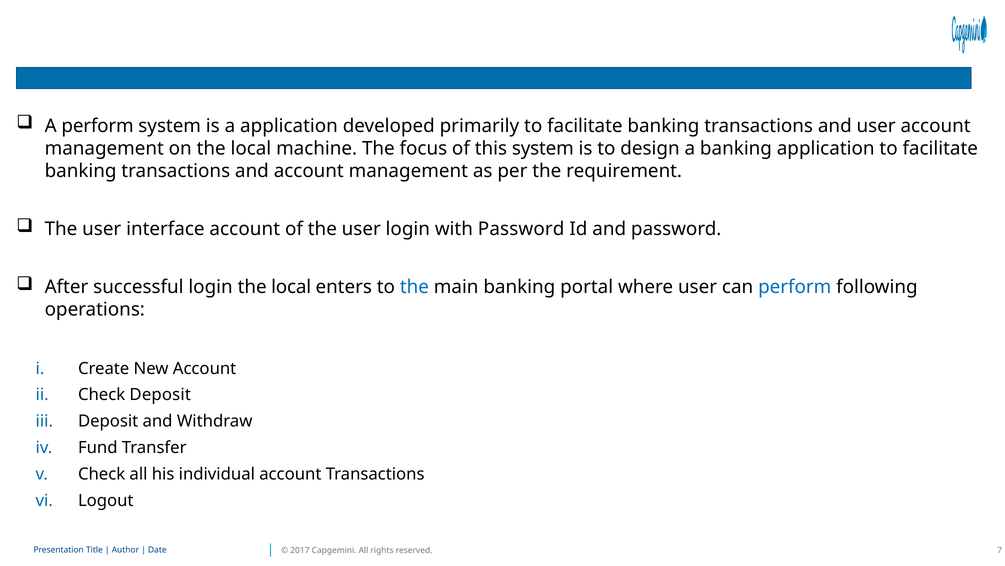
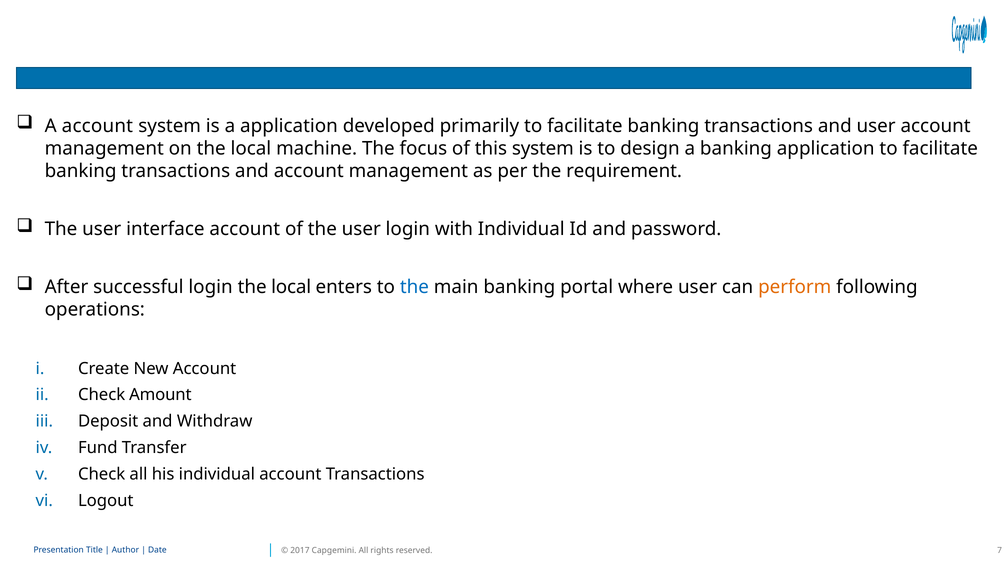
A perform: perform -> account (97, 126)
with Password: Password -> Individual (521, 229)
perform colour: blue -> orange (795, 287)
Check Deposit: Deposit -> Amount (160, 394)
